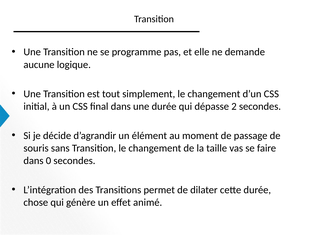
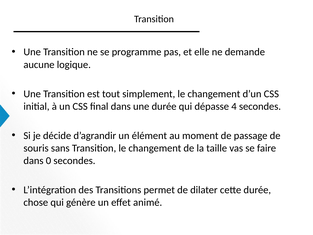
2: 2 -> 4 (234, 106)
